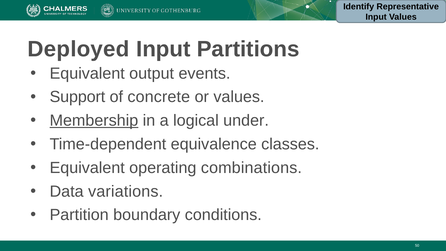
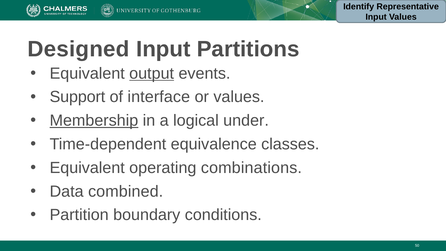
Deployed: Deployed -> Designed (79, 49)
output underline: none -> present (152, 73)
concrete: concrete -> interface (159, 97)
variations: variations -> combined (126, 191)
